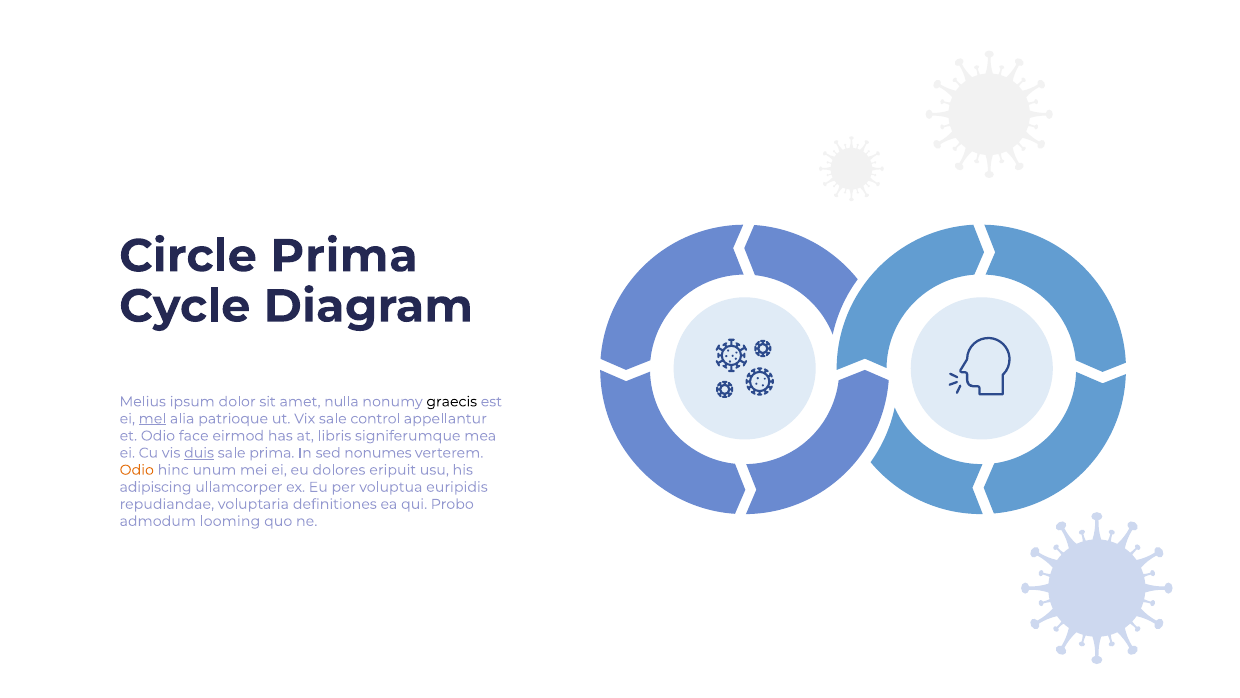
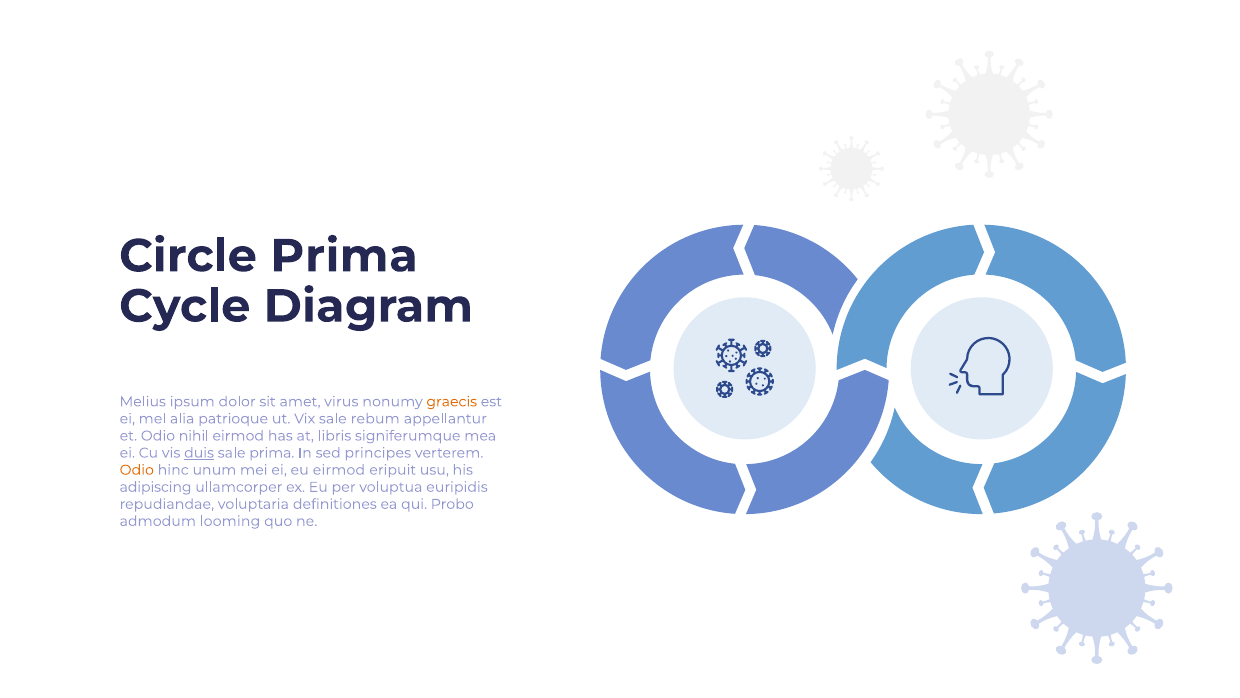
nulla: nulla -> virus (341, 401)
graecis colour: black -> orange (452, 401)
mel underline: present -> none (152, 418)
control: control -> rebum (375, 418)
face: face -> nihil (194, 436)
nonumes: nonumes -> principes (378, 453)
eu dolores: dolores -> eirmod (339, 470)
